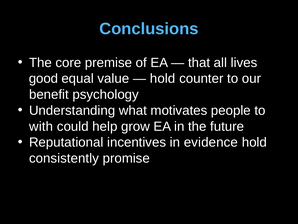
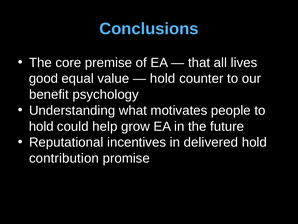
with: with -> hold (41, 126)
evidence: evidence -> delivered (211, 142)
consistently: consistently -> contribution (64, 158)
